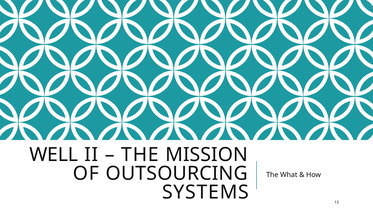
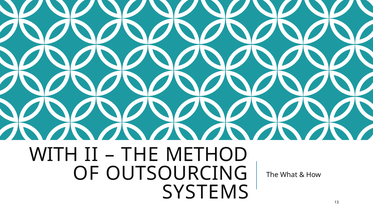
WELL: WELL -> WITH (54, 155)
MISSION: MISSION -> METHOD (207, 155)
